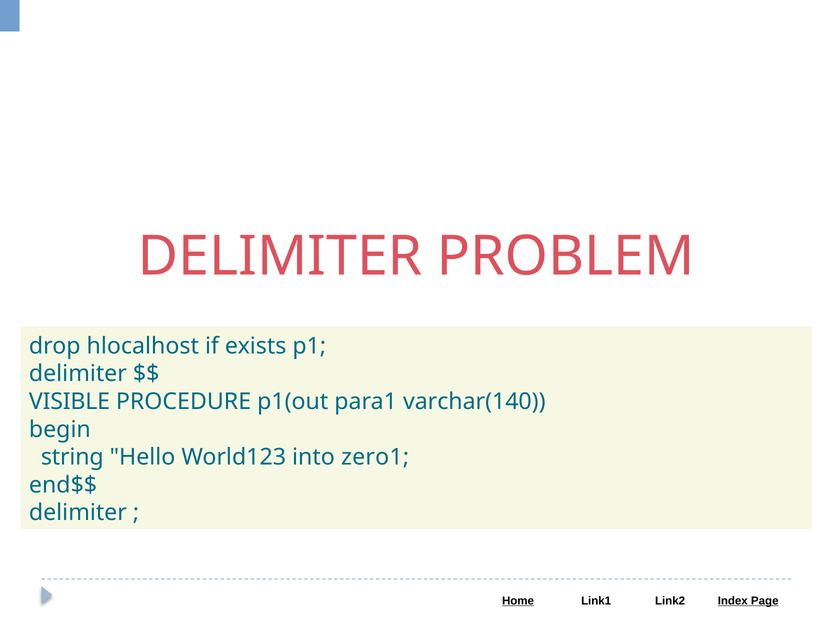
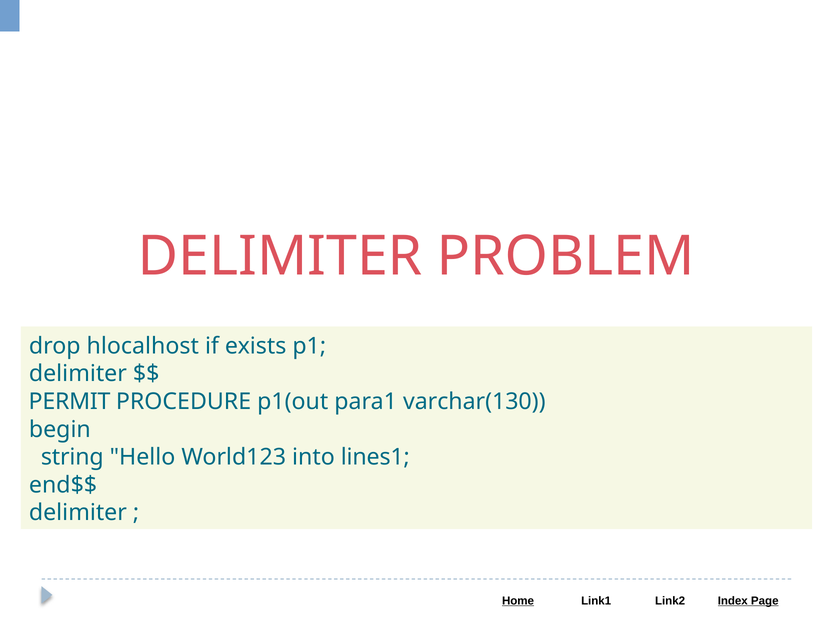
VISIBLE: VISIBLE -> PERMIT (70, 401)
varchar(140: varchar(140 -> varchar(130 (474, 401)
zero1: zero1 -> lines1 (375, 457)
